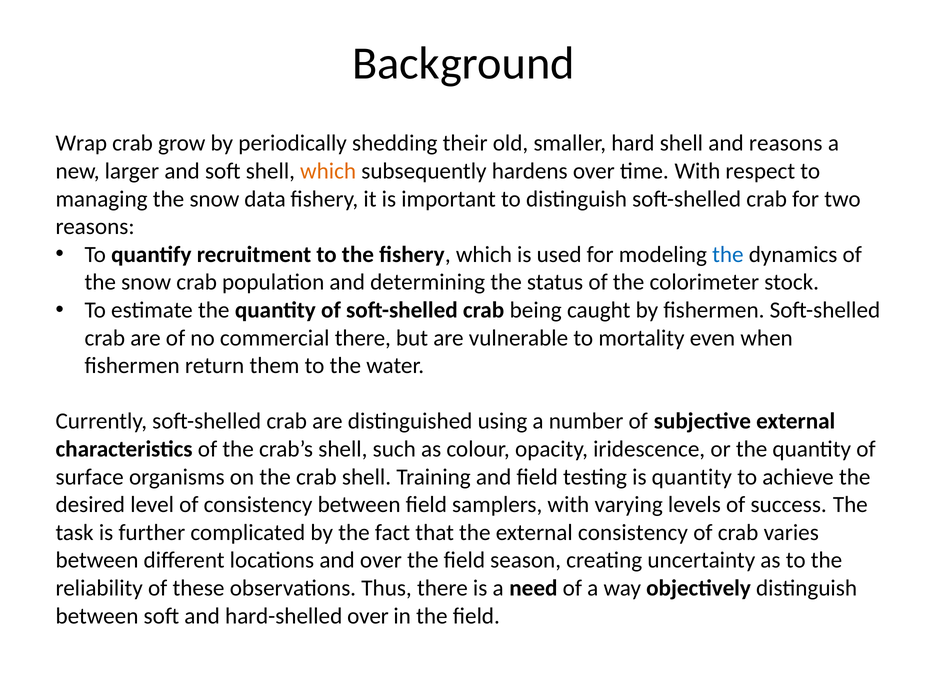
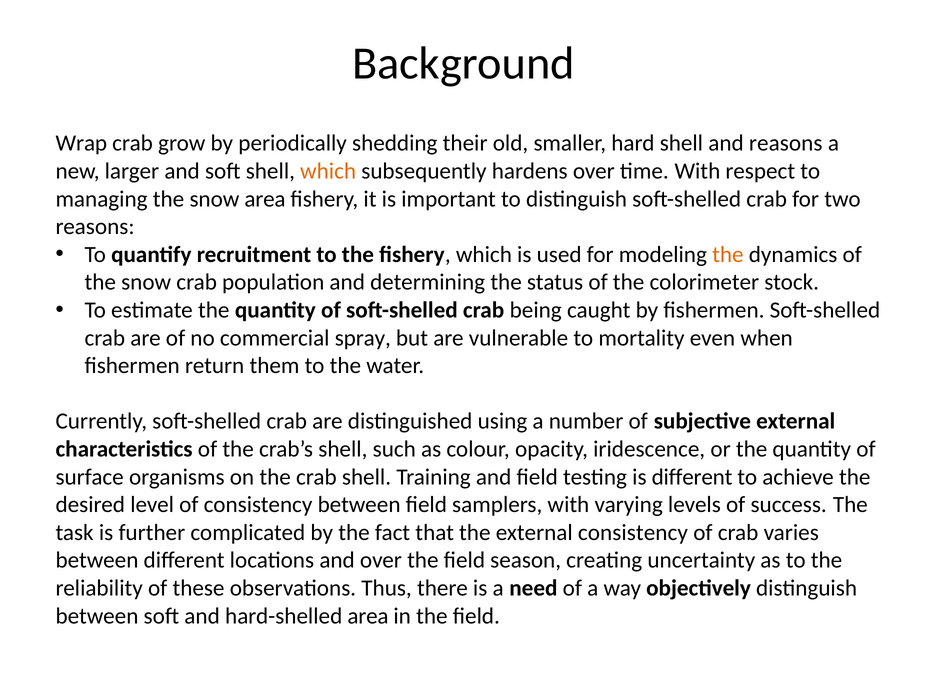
snow data: data -> area (265, 199)
the colour: blue -> orange (728, 255)
commercial there: there -> spray (363, 338)
is quantity: quantity -> different (692, 477)
hard-shelled over: over -> area (368, 616)
